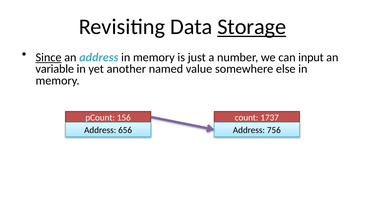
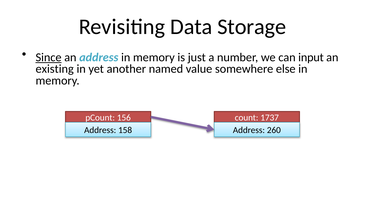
Storage underline: present -> none (252, 27)
variable: variable -> existing (55, 69)
756: 756 -> 260 (274, 130)
656: 656 -> 158 (125, 130)
